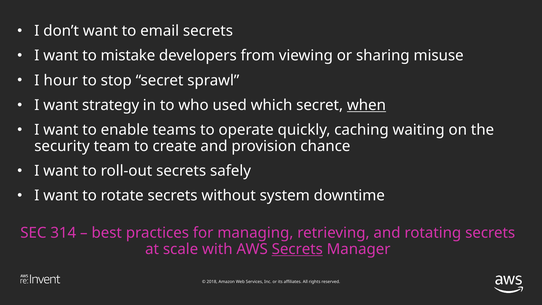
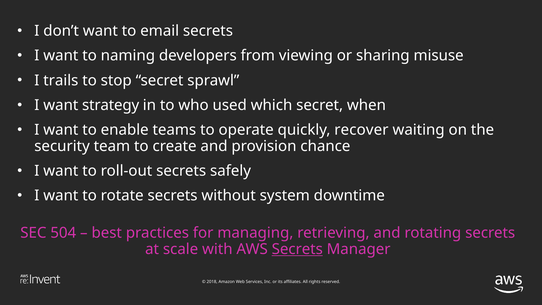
mistake: mistake -> naming (128, 56)
hour: hour -> trails (61, 80)
when underline: present -> none (366, 105)
caching: caching -> recover (361, 130)
314: 314 -> 504 (63, 233)
